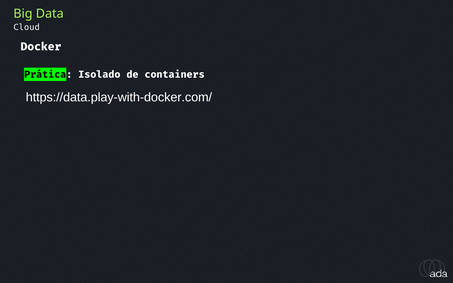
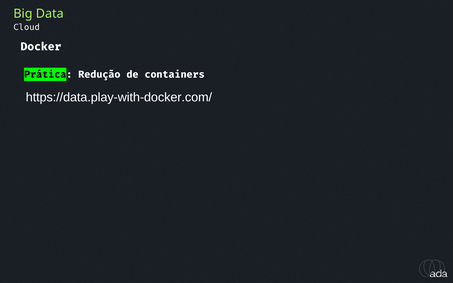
Isolado: Isolado -> Redução (99, 74)
